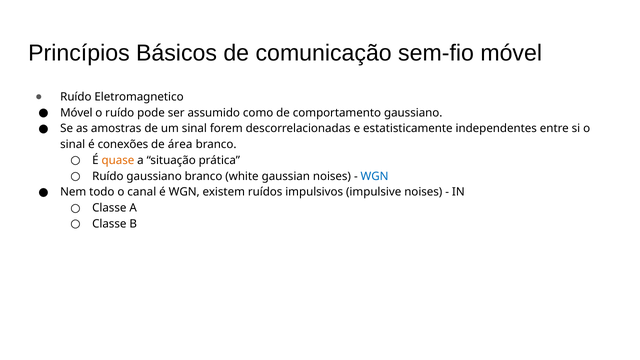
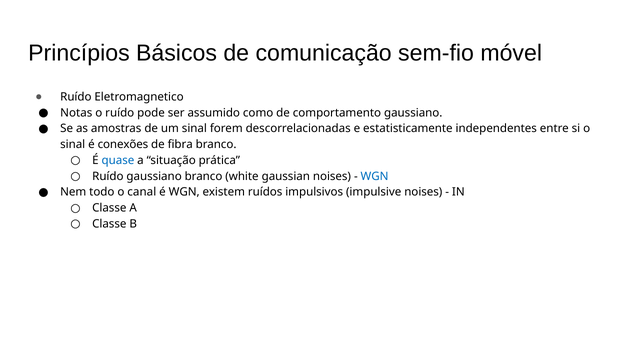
Móvel: Móvel -> Notas (76, 113)
área: área -> fibra (180, 144)
quase colour: orange -> blue (118, 160)
